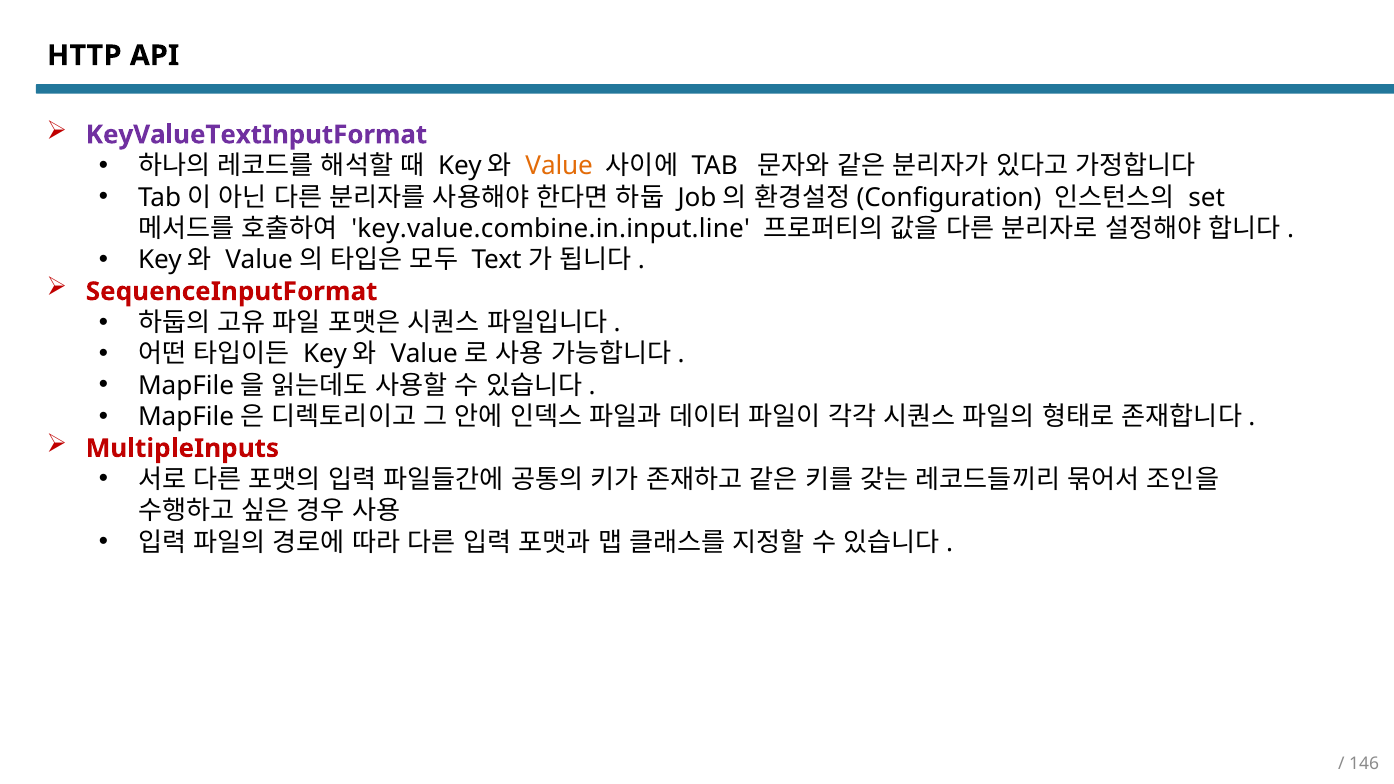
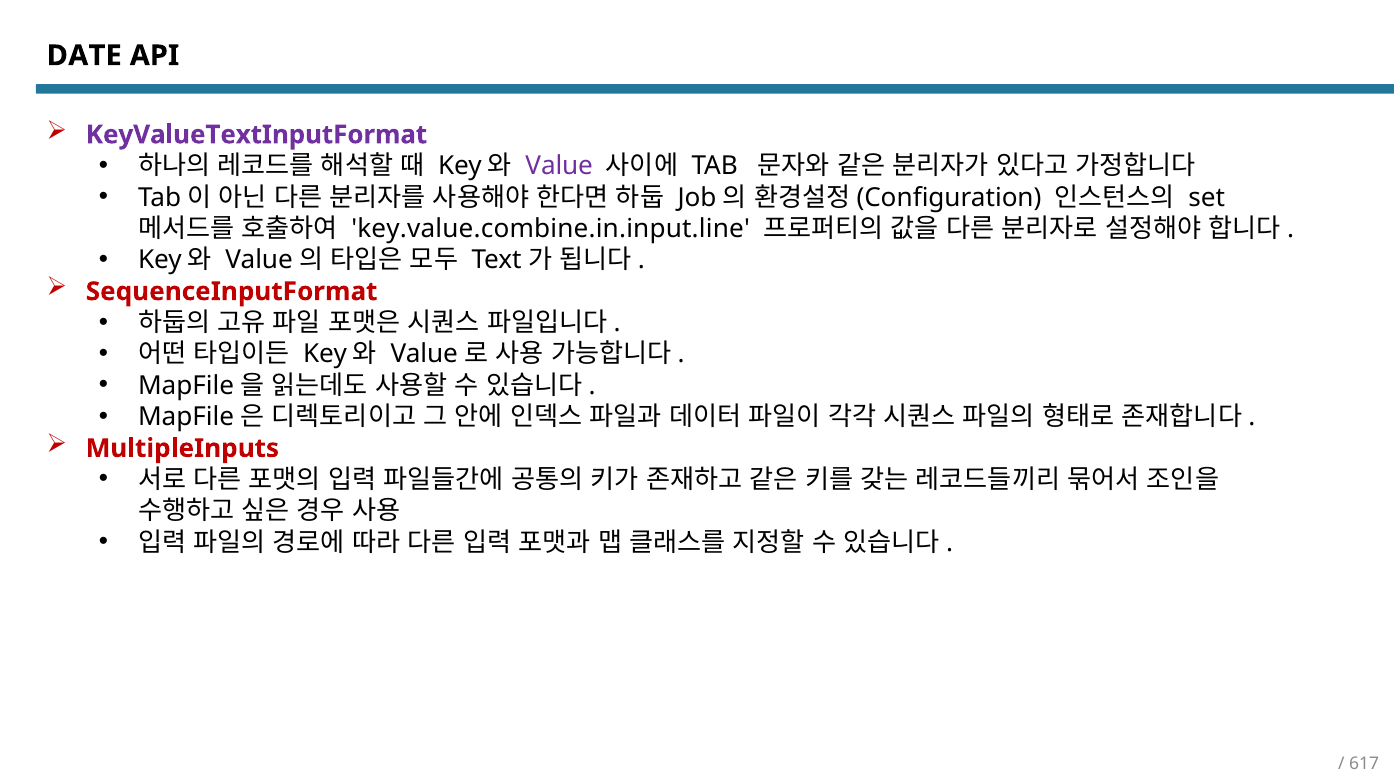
HTTP: HTTP -> DATE (84, 56)
Value colour: orange -> purple (559, 166)
146: 146 -> 617 (1364, 764)
